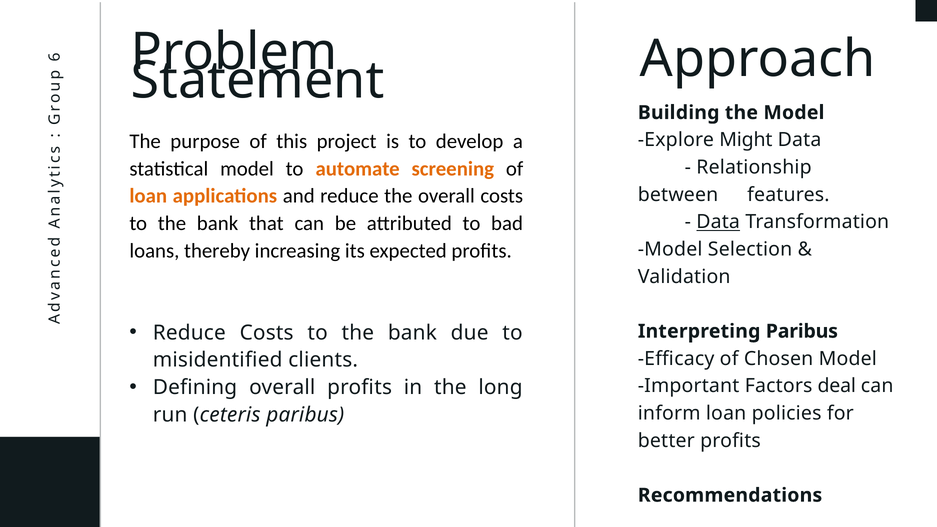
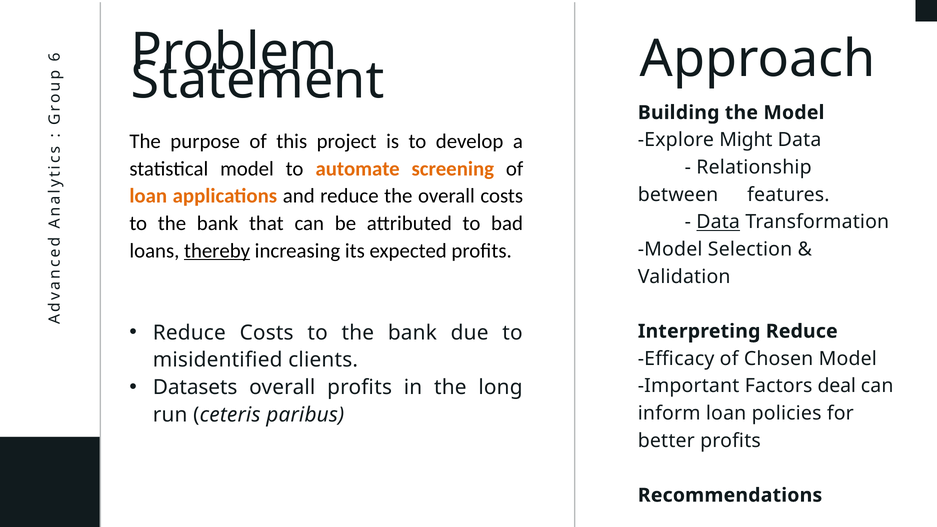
thereby underline: none -> present (217, 251)
Interpreting Paribus: Paribus -> Reduce (802, 331)
Defining: Defining -> Datasets (195, 387)
